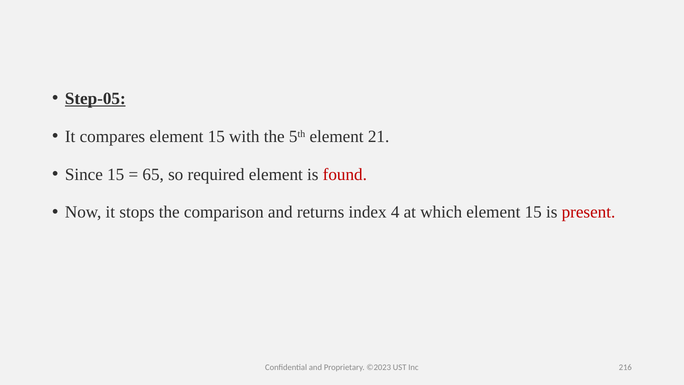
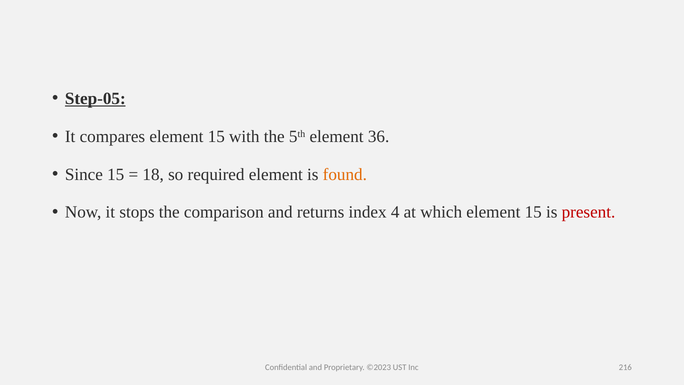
21: 21 -> 36 (379, 136)
65: 65 -> 18 (153, 174)
found colour: red -> orange (345, 174)
